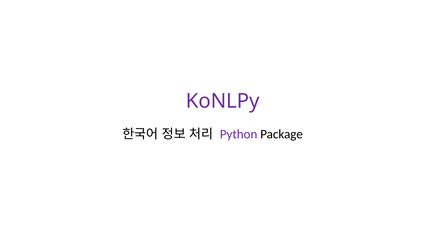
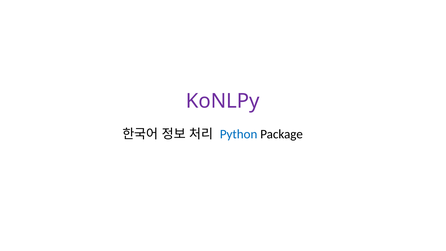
Python colour: purple -> blue (239, 134)
